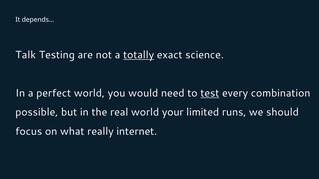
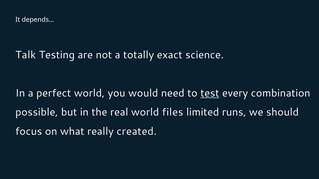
totally underline: present -> none (139, 55)
your: your -> files (173, 113)
internet: internet -> created (137, 132)
